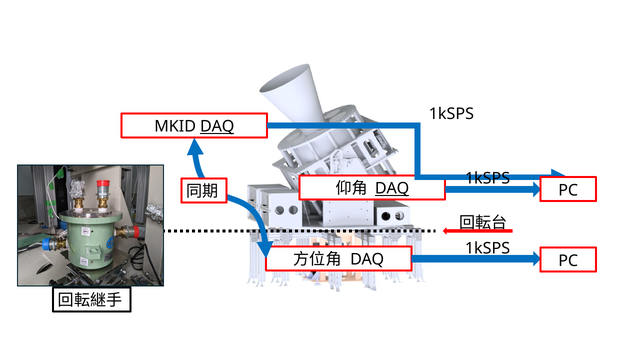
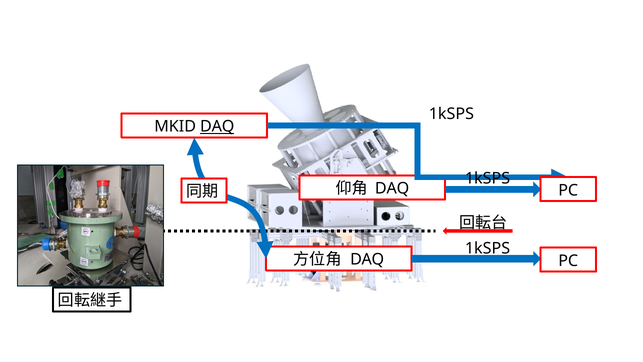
DAQ underline: present -> none (392, 188)
